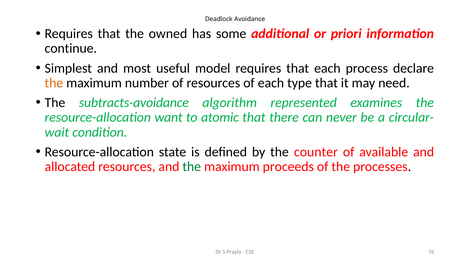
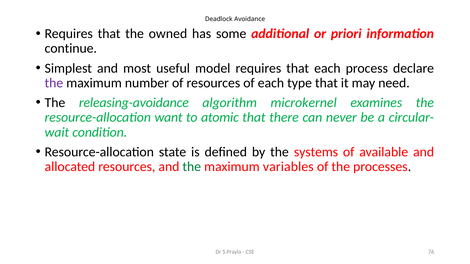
the colour: orange -> purple (54, 83)
subtracts-avoidance: subtracts-avoidance -> releasing-avoidance (134, 103)
represented: represented -> microkernel (304, 103)
counter: counter -> systems (316, 152)
proceeds: proceeds -> variables (288, 167)
